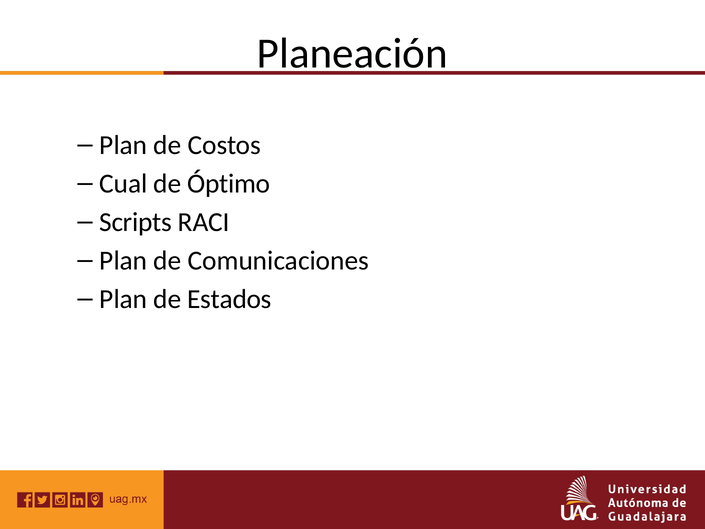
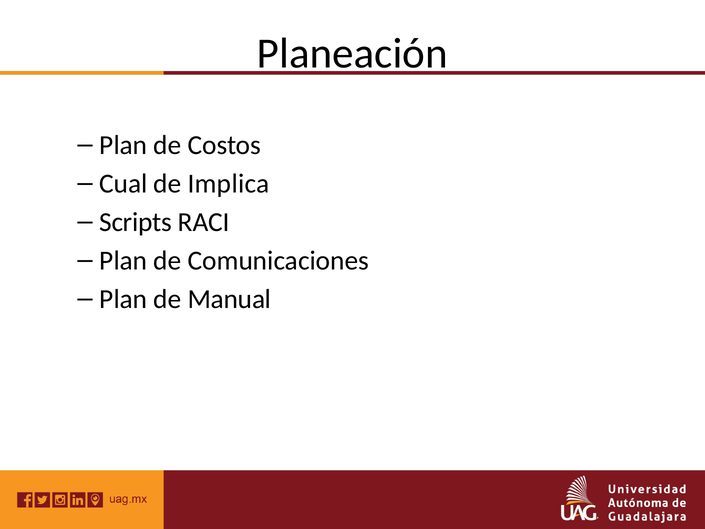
Óptimo: Óptimo -> Implica (229, 184)
Estados: Estados -> Manual (229, 299)
